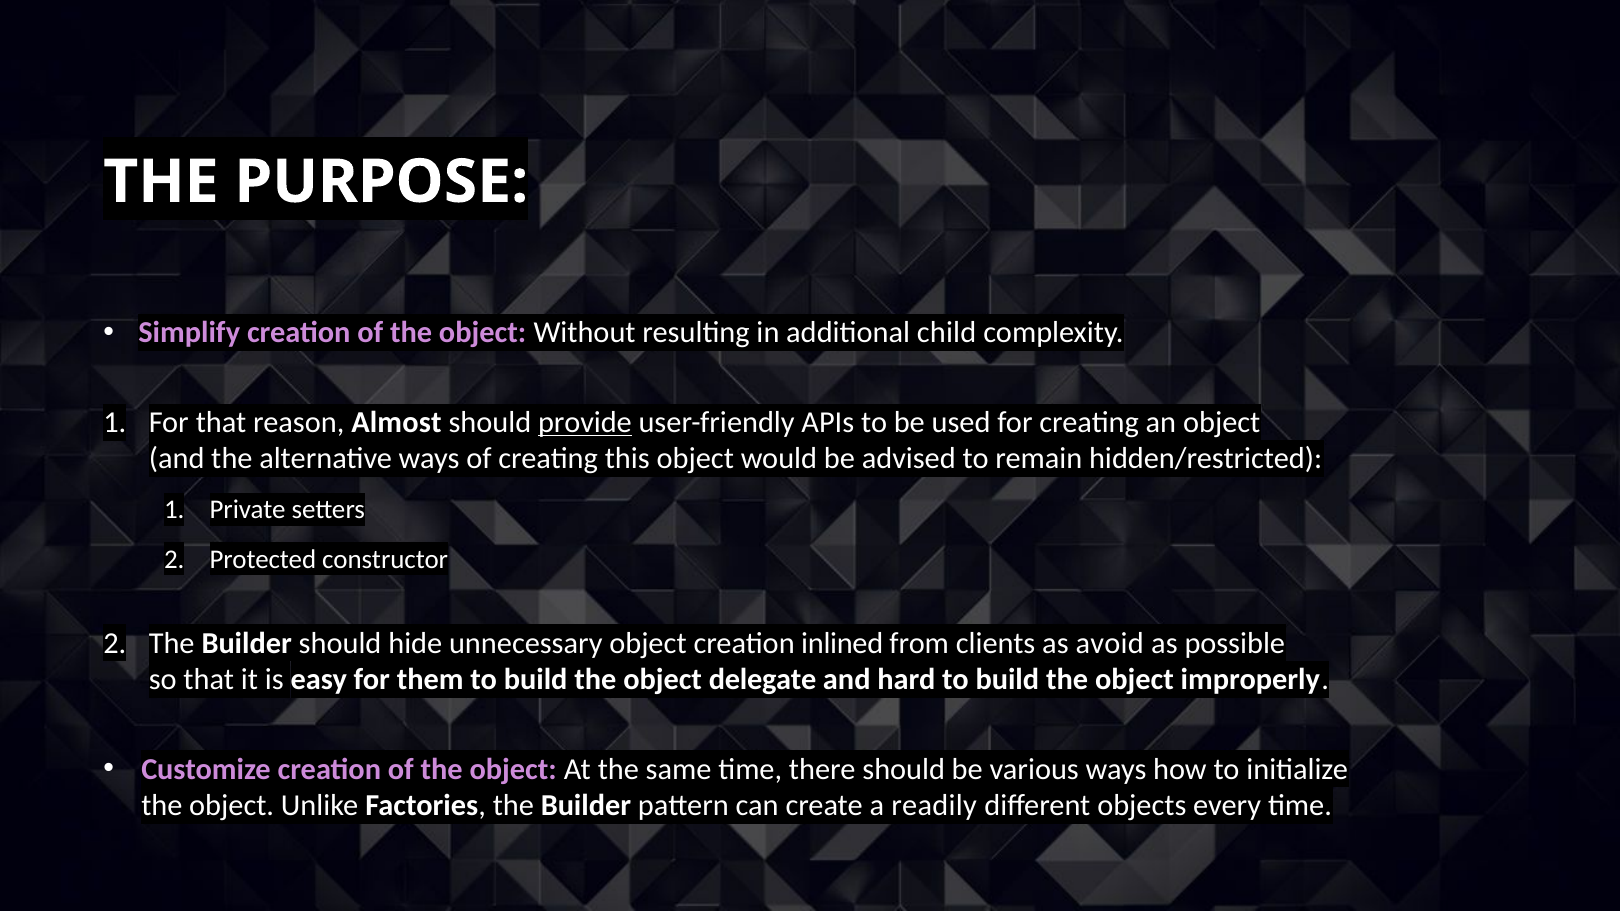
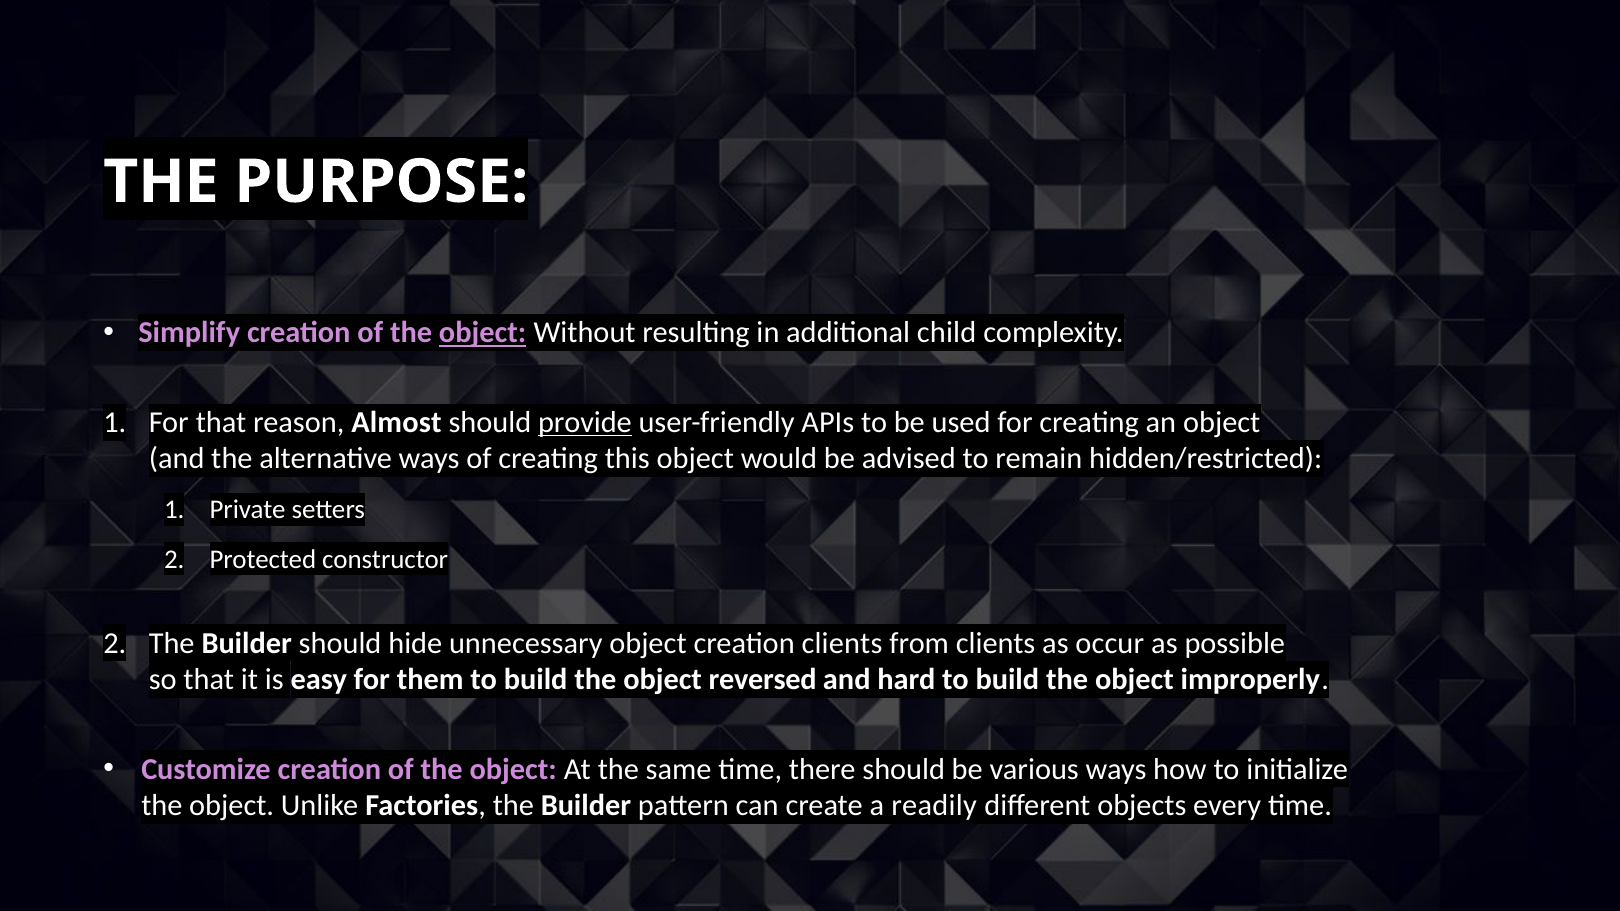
object underline: none -> present (483, 333)
creation inlined: inlined -> clients (842, 643)
avoid: avoid -> occur (1110, 643)
delegate: delegate -> reversed (763, 680)
